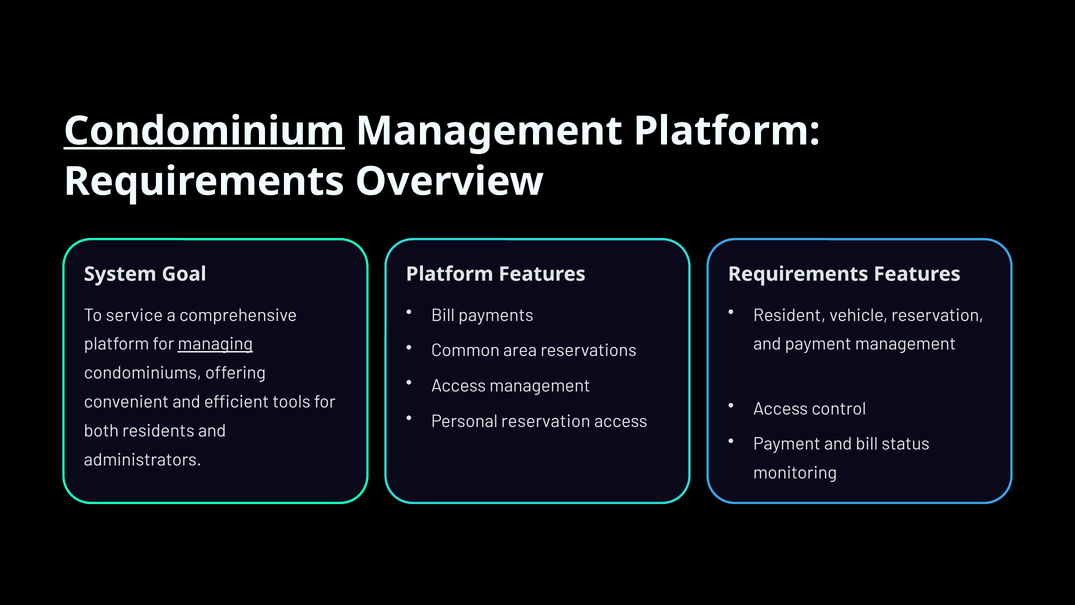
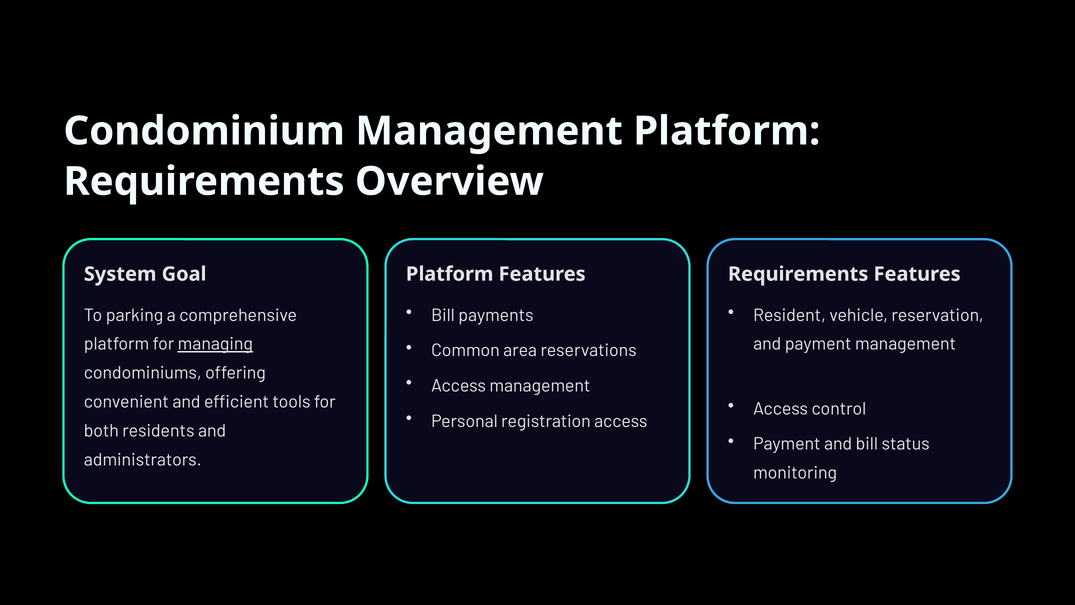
Condominium underline: present -> none (204, 131)
service: service -> parking (135, 315)
Personal reservation: reservation -> registration (546, 421)
